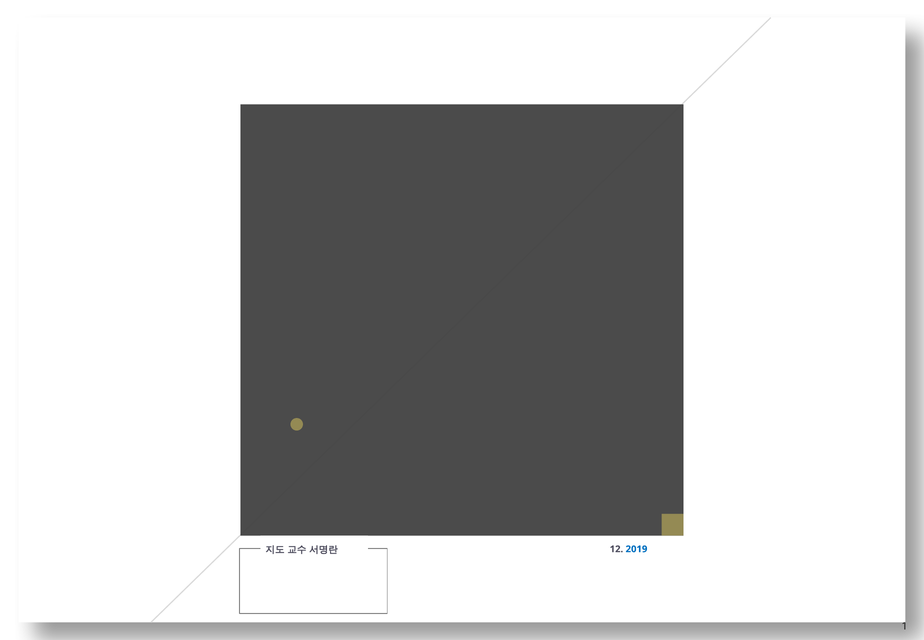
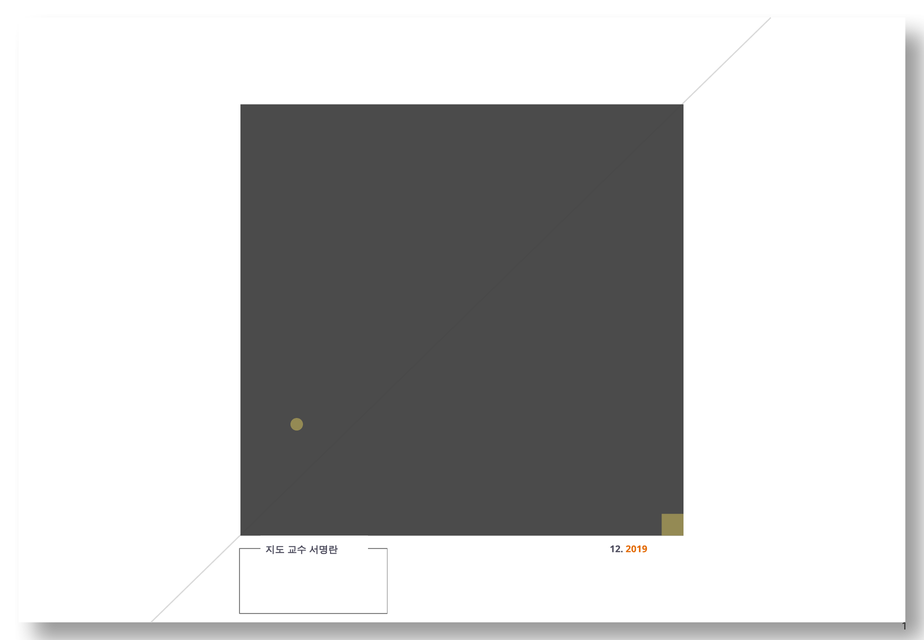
2019 colour: blue -> orange (636, 549)
